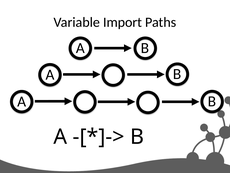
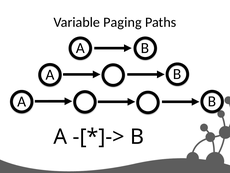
Import: Import -> Paging (122, 22)
